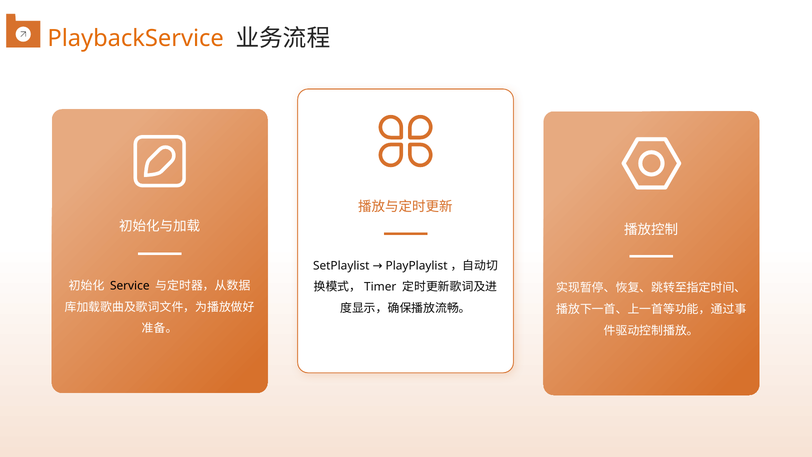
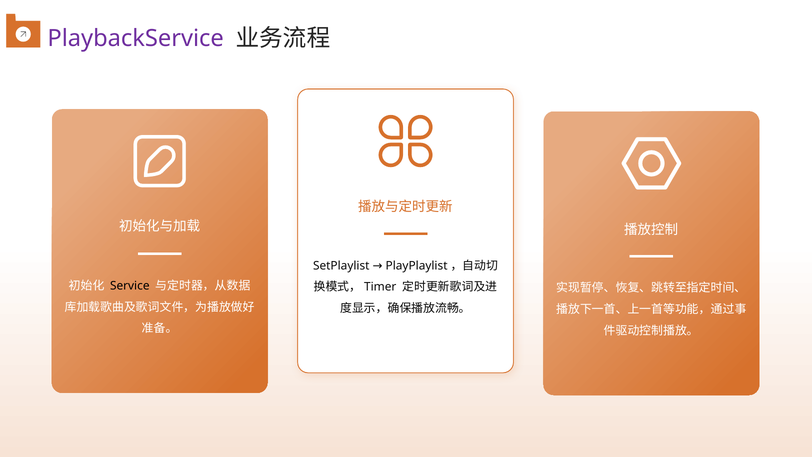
PlaybackService colour: orange -> purple (136, 39)
